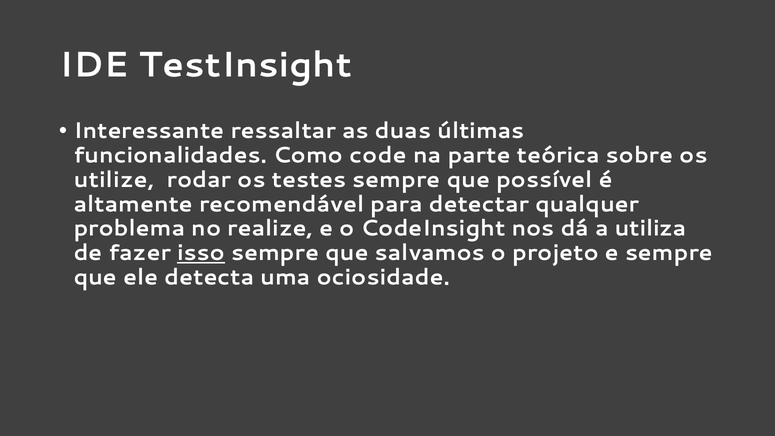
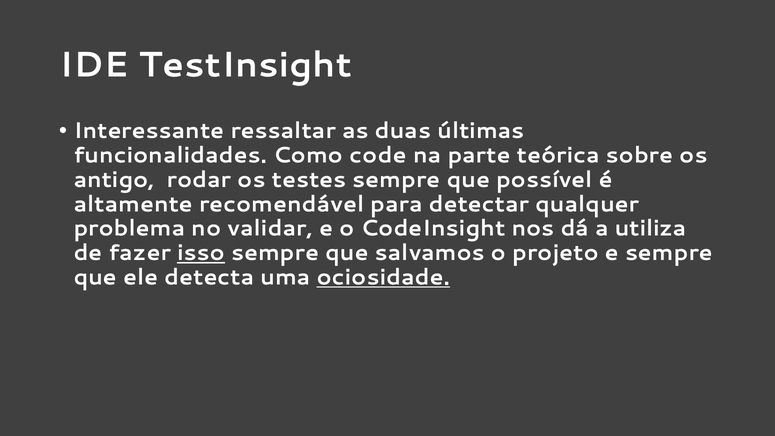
utilize: utilize -> antigo (114, 180)
realize: realize -> validar (270, 228)
ociosidade underline: none -> present (383, 277)
